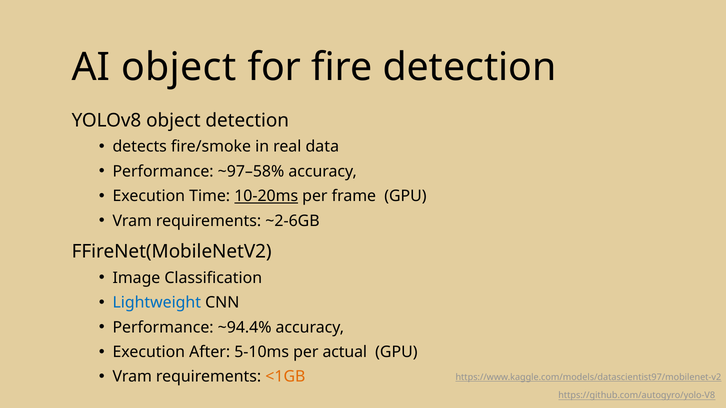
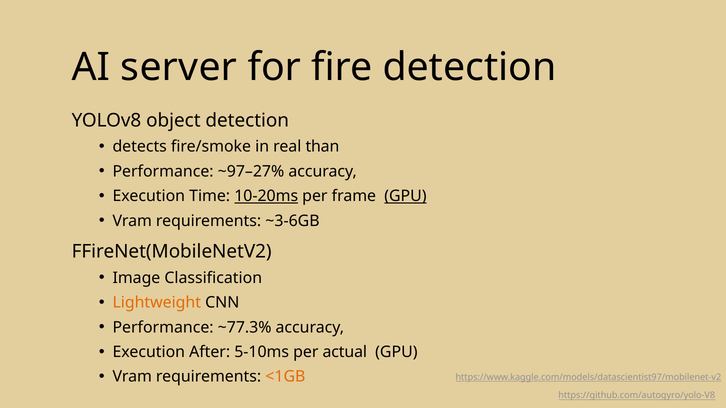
AI object: object -> server (179, 68)
data: data -> than (322, 147)
~97–58%: ~97–58% -> ~97–27% (251, 172)
GPU underline: none -> present (405, 196)
~2-6GB: ~2-6GB -> ~3-6GB (292, 221)
Lightweight colour: blue -> orange (157, 303)
~94.4%: ~94.4% -> ~77.3% (245, 328)
